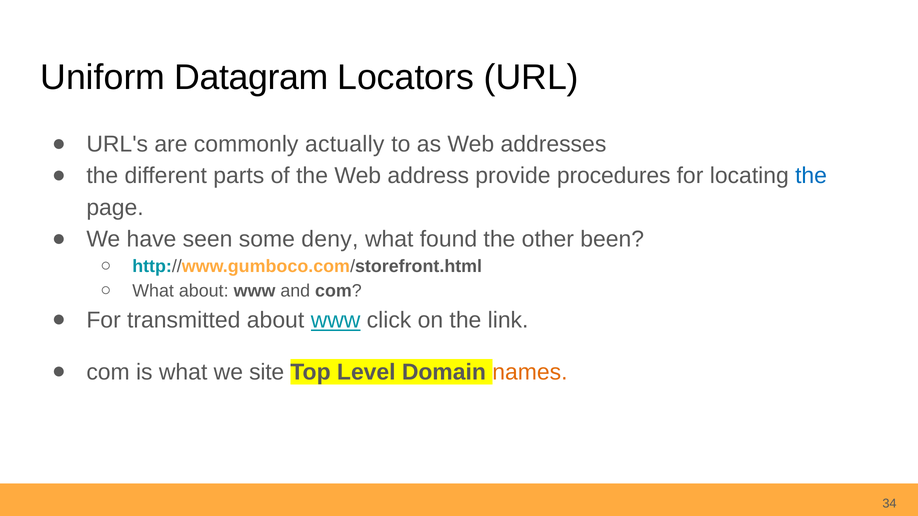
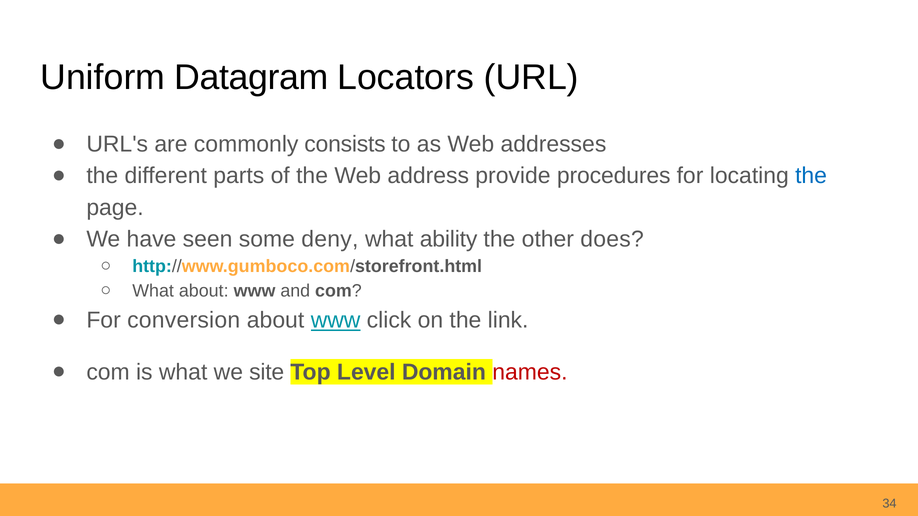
actually: actually -> consists (345, 144)
found: found -> ability (449, 239)
been: been -> does (612, 239)
transmitted: transmitted -> conversion (184, 320)
names colour: orange -> red (530, 372)
